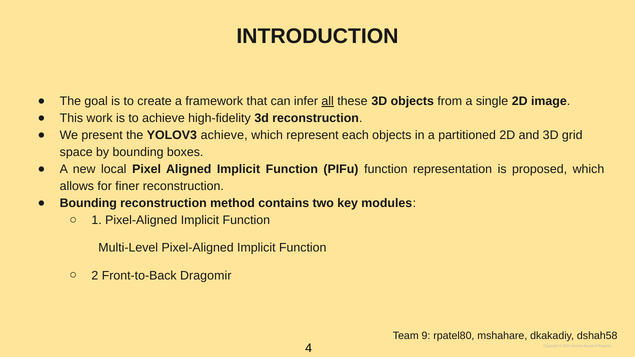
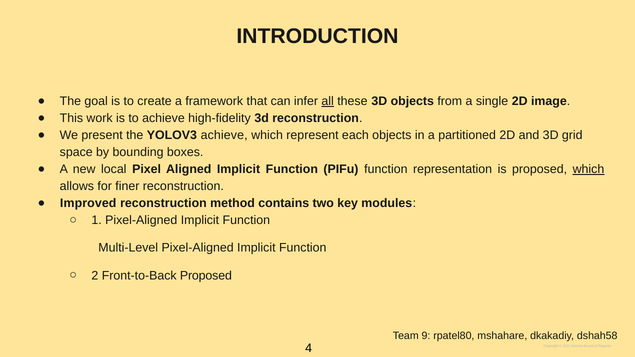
which underline: none -> present (588, 169)
Bounding: Bounding -> Improved (88, 203)
Front-to-Back Dragomir: Dragomir -> Proposed (206, 276)
